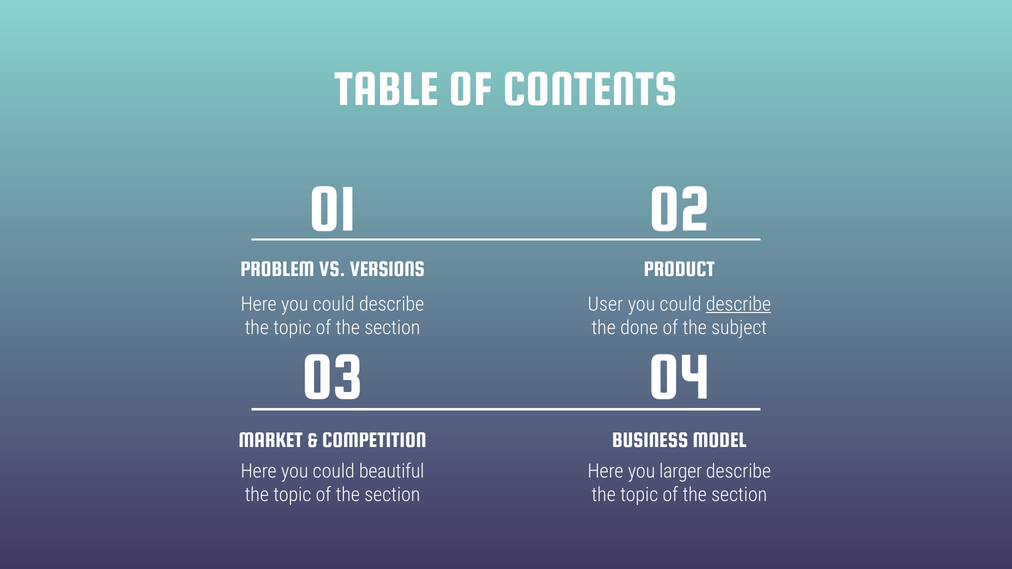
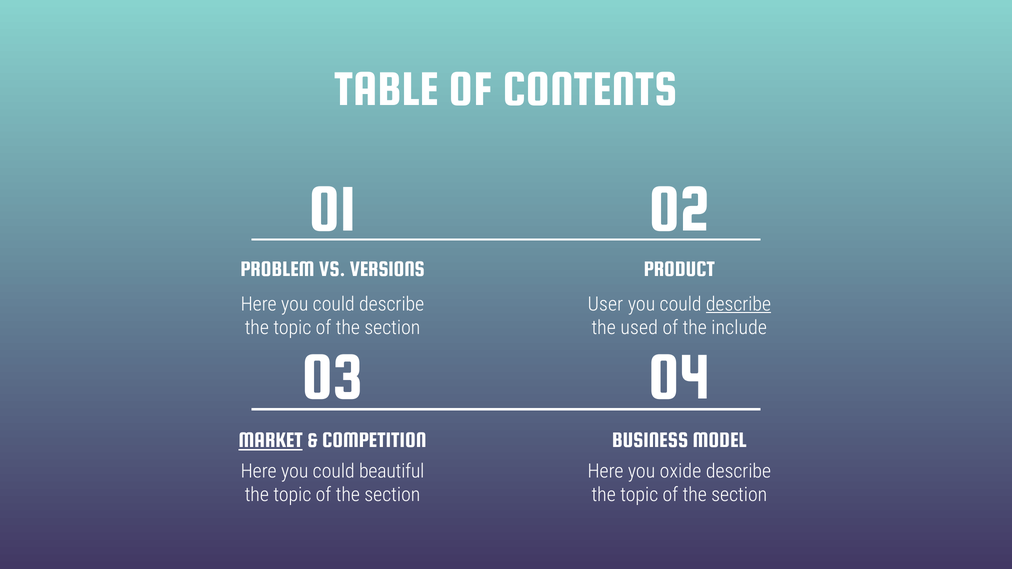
done: done -> used (639, 328)
subject: subject -> include (739, 328)
MARKET underline: none -> present (271, 440)
larger: larger -> oxide (680, 471)
